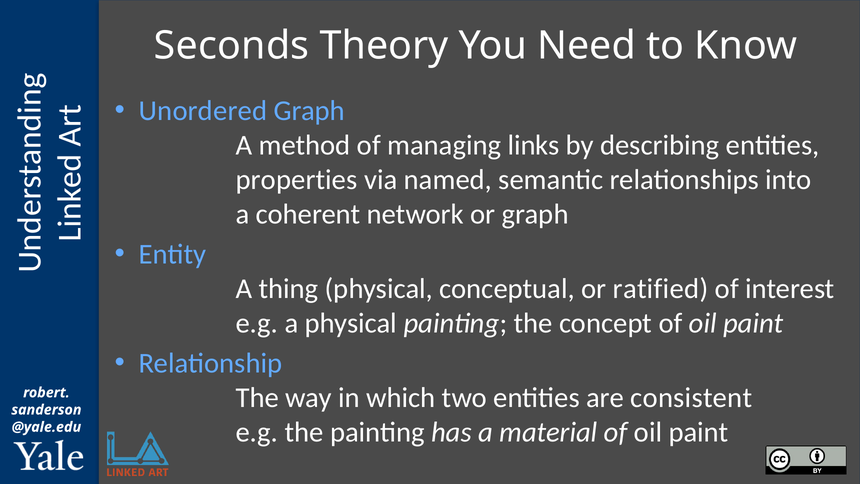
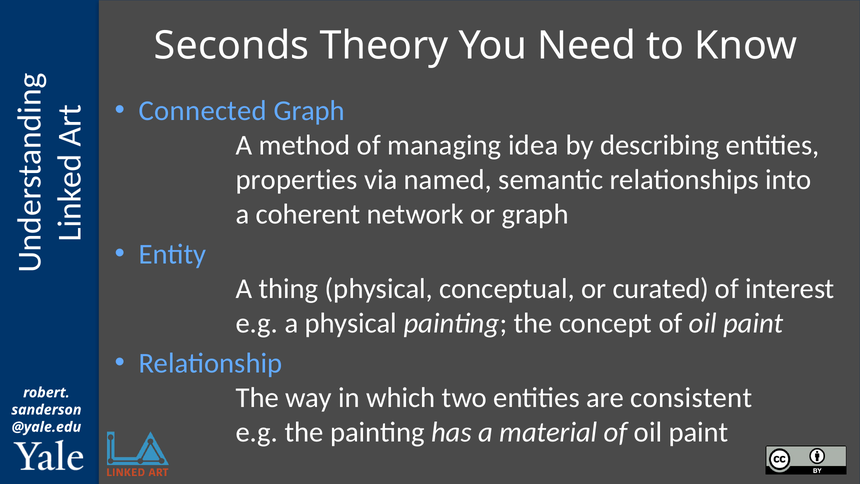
Unordered: Unordered -> Connected (203, 111)
links: links -> idea (533, 145)
ratified: ratified -> curated (661, 289)
